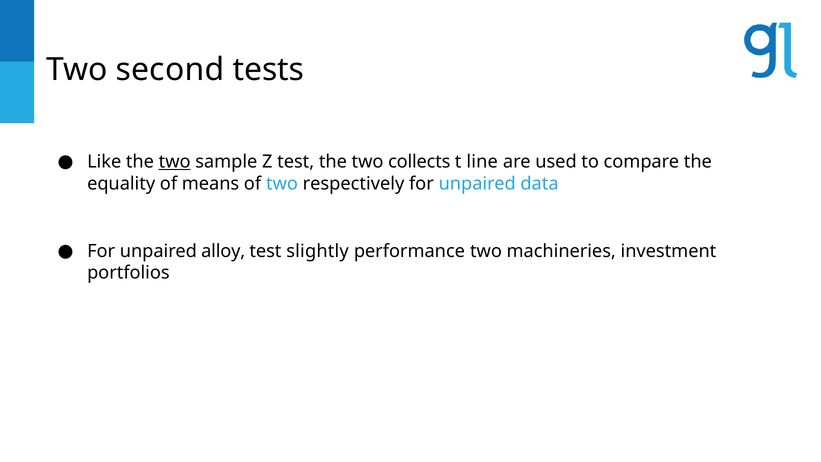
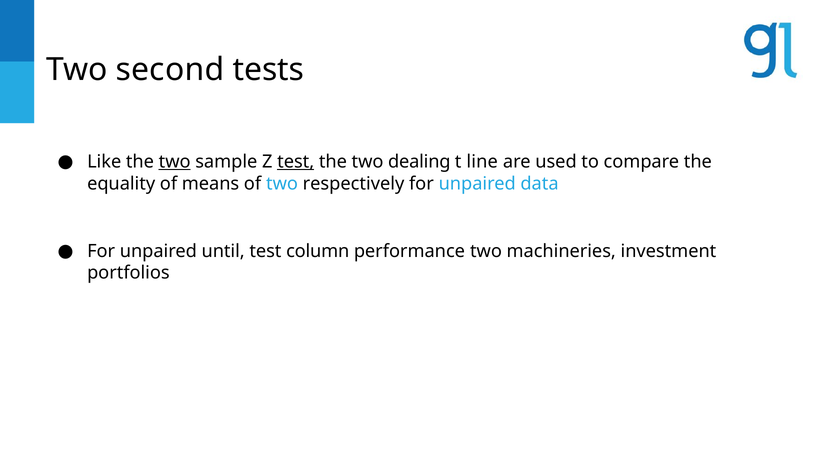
test underline: none -> present (296, 162)
collects: collects -> dealing (419, 162)
alloy: alloy -> until (223, 251)
slightly: slightly -> column (318, 251)
